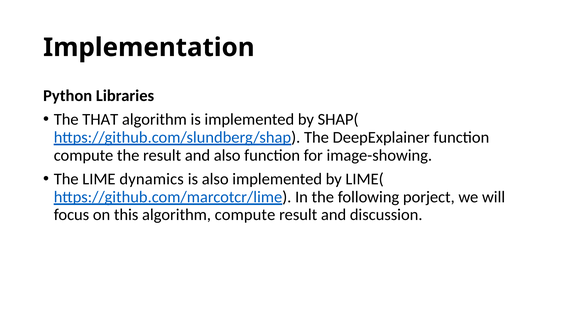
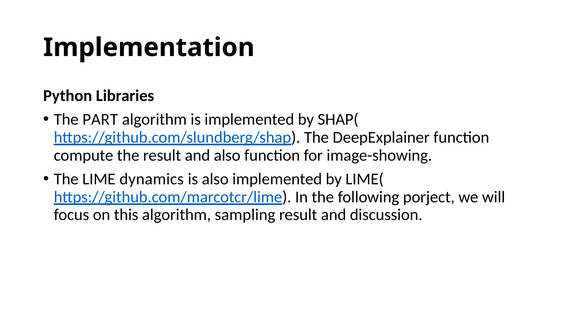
THAT: THAT -> PART (100, 119)
algorithm compute: compute -> sampling (245, 215)
